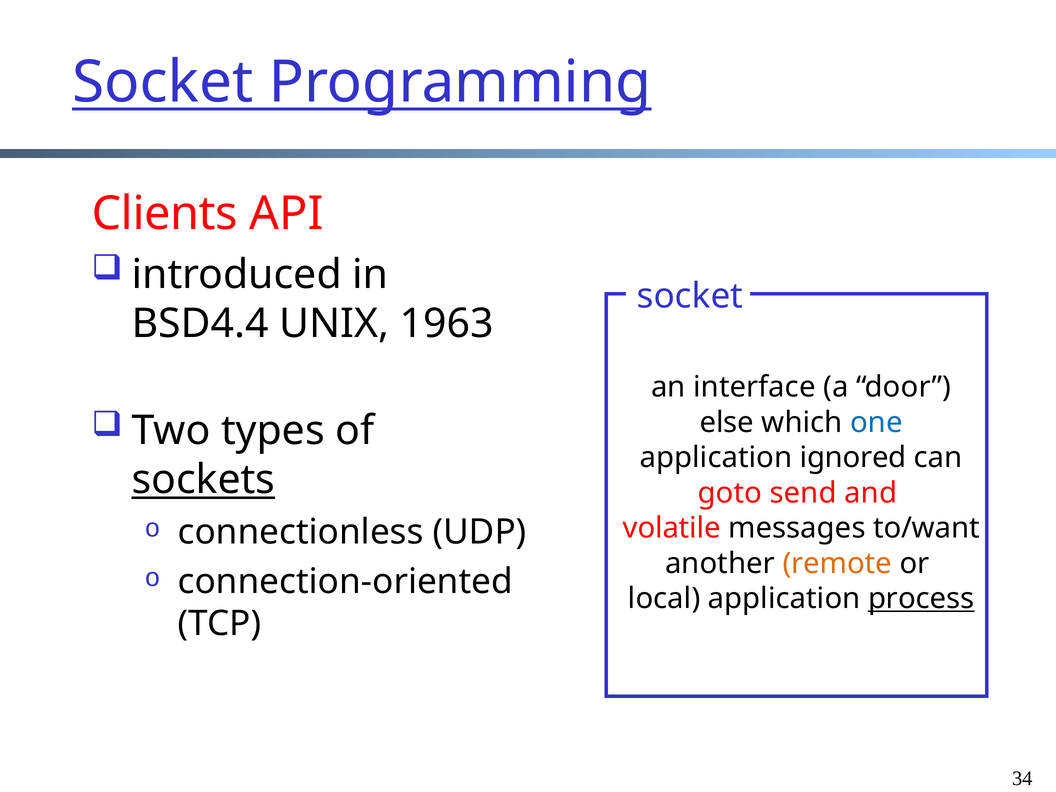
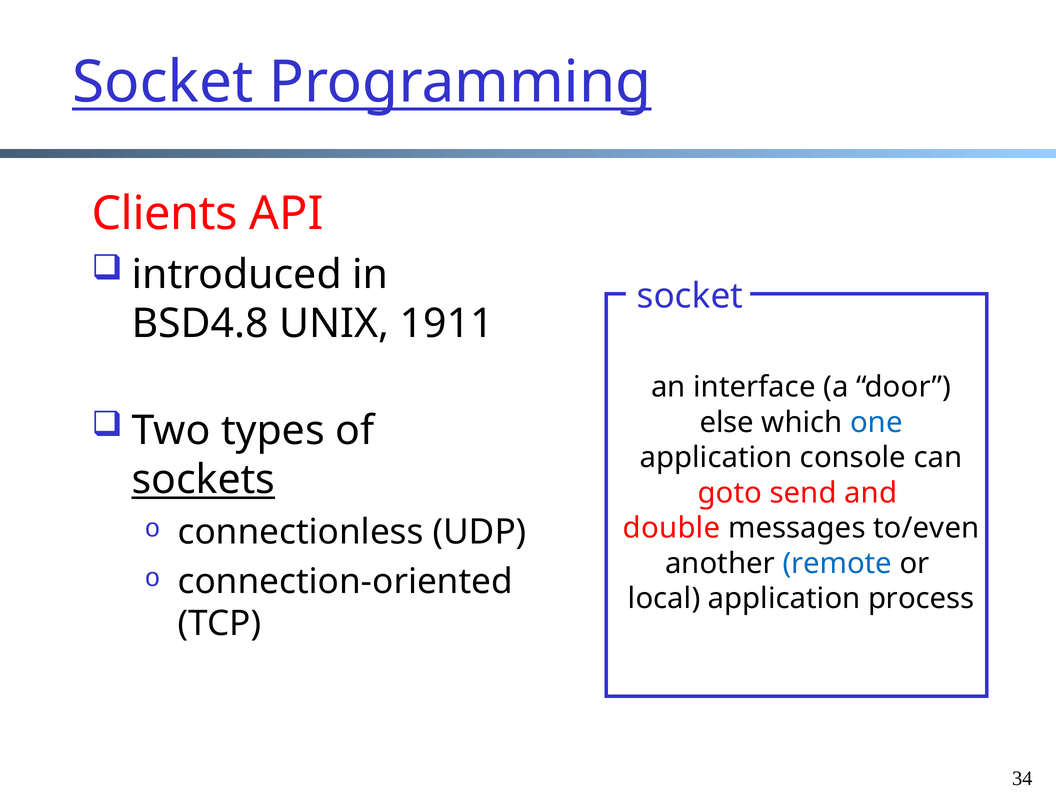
BSD4.4: BSD4.4 -> BSD4.8 (200, 324)
1963: 1963 -> 1911 (447, 324)
ignored: ignored -> console (853, 458)
volatile: volatile -> double (672, 528)
to/want: to/want -> to/even (926, 528)
remote colour: orange -> blue (837, 563)
process underline: present -> none (921, 599)
